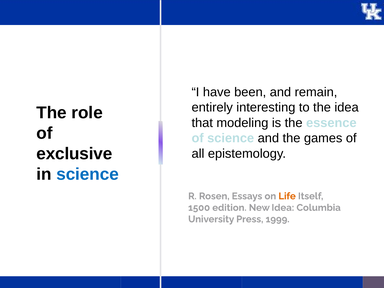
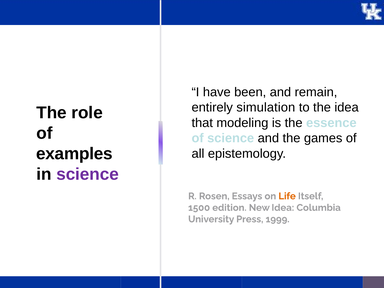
interesting: interesting -> simulation (266, 107)
exclusive: exclusive -> examples (74, 154)
science colour: blue -> purple (88, 174)
